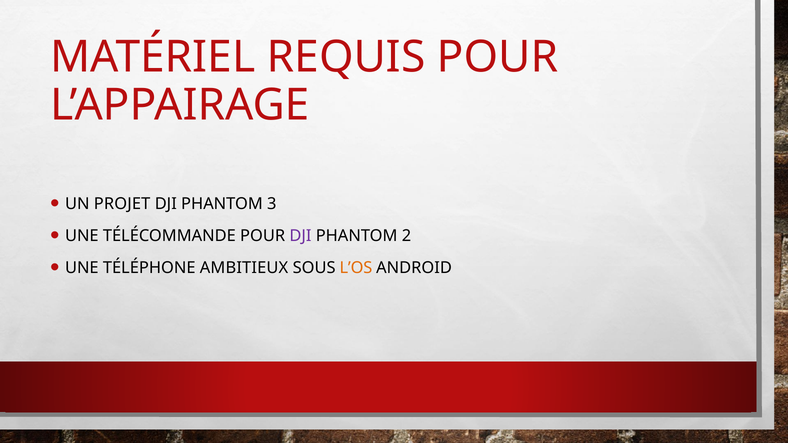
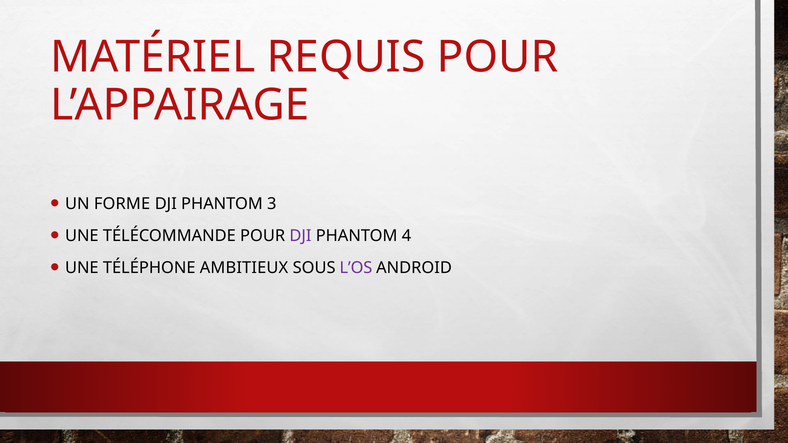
PROJET: PROJET -> FORME (122, 204)
2: 2 -> 4 (406, 236)
L’OS colour: orange -> purple (356, 268)
